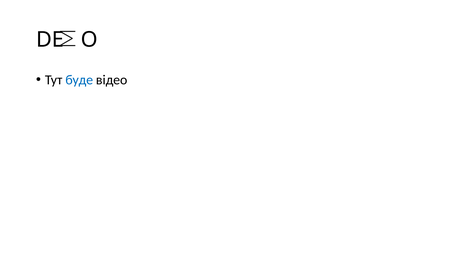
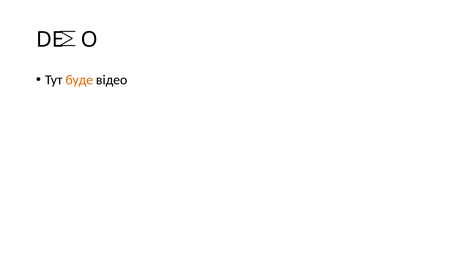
буде colour: blue -> orange (79, 80)
